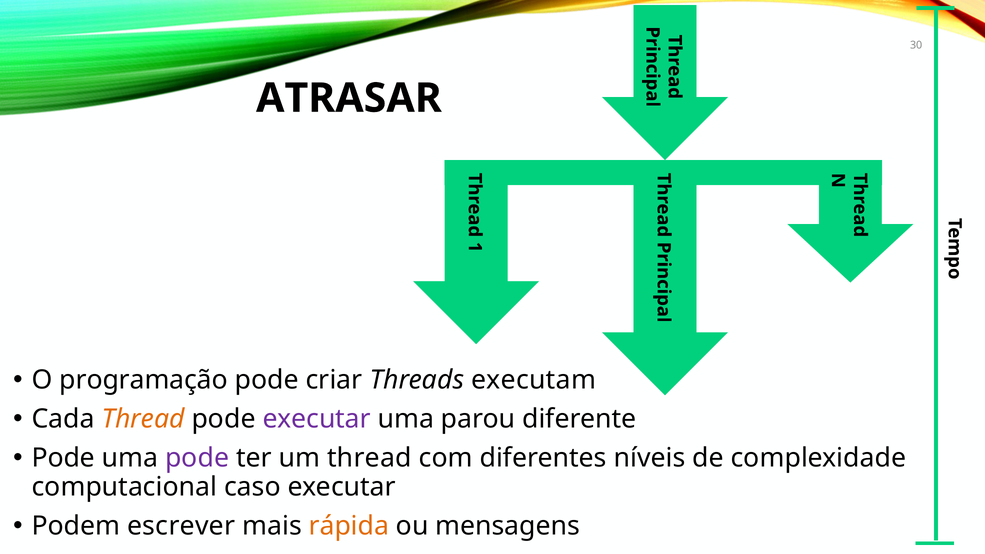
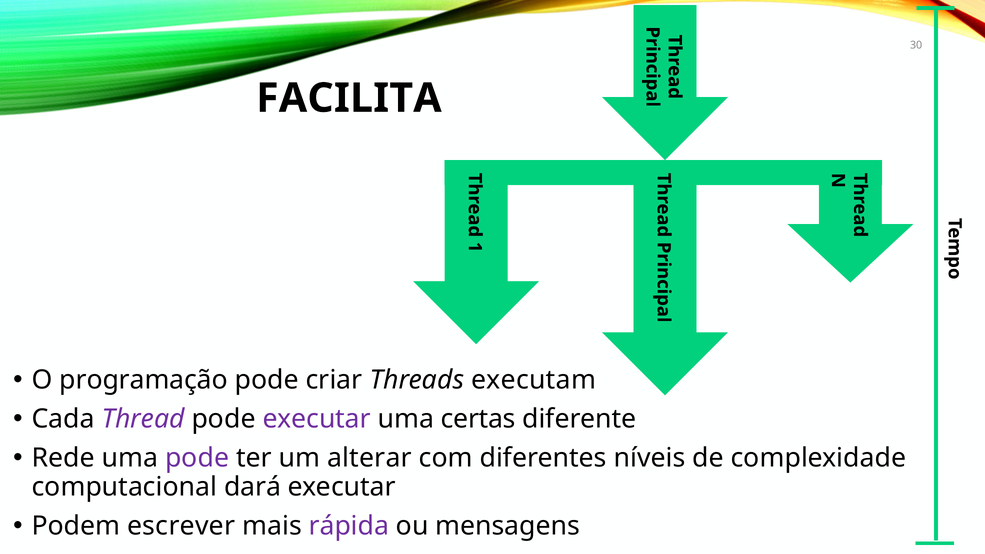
ATRASAR: ATRASAR -> FACILITA (349, 98)
Thread colour: orange -> purple (143, 419)
parou: parou -> certas (478, 419)
Pode: Pode -> Rede (63, 458)
um thread: thread -> alterar (369, 458)
caso: caso -> dará (253, 487)
rápida colour: orange -> purple (349, 526)
